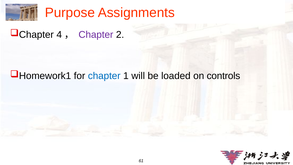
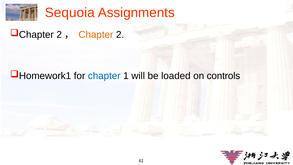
Purpose: Purpose -> Sequoia (70, 13)
4: 4 -> 2 (59, 35)
Chapter colour: purple -> orange (96, 35)
